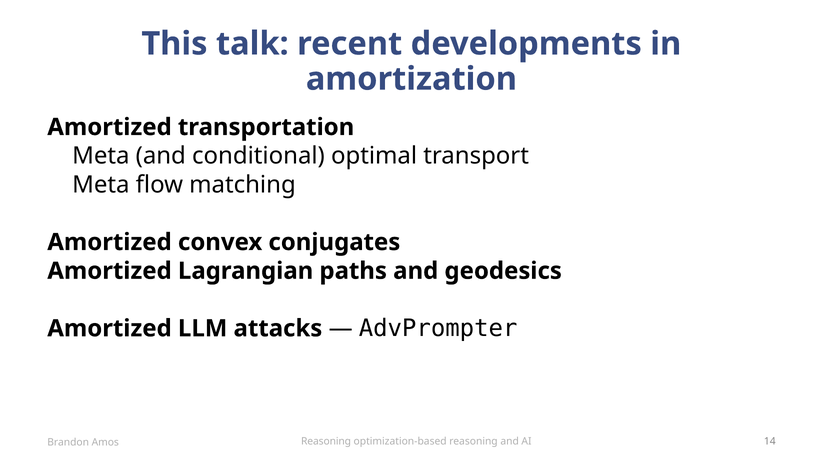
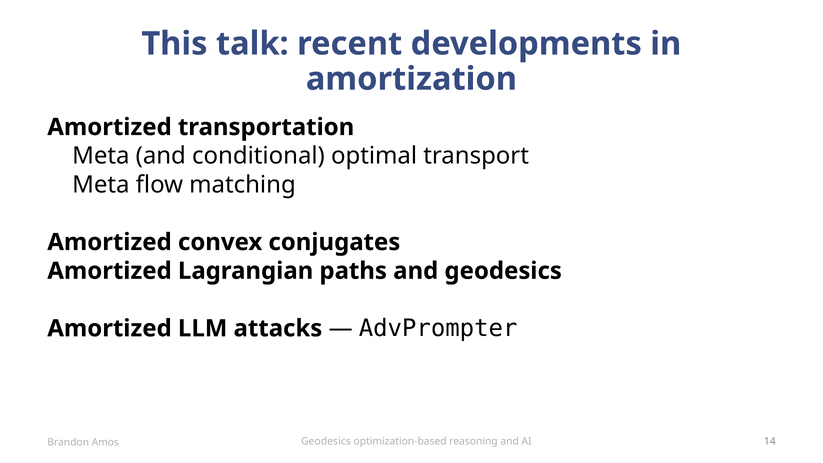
Reasoning: Reasoning -> Geodesics (326, 441)
